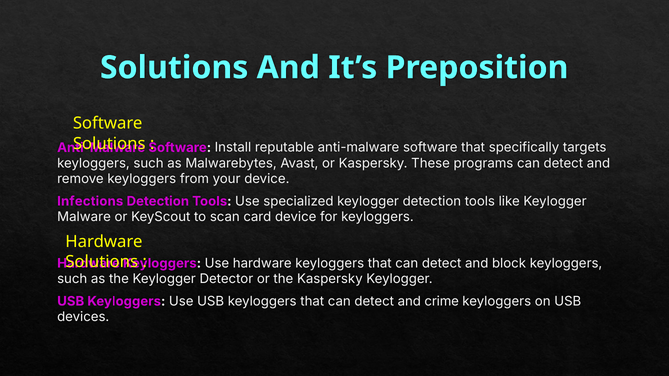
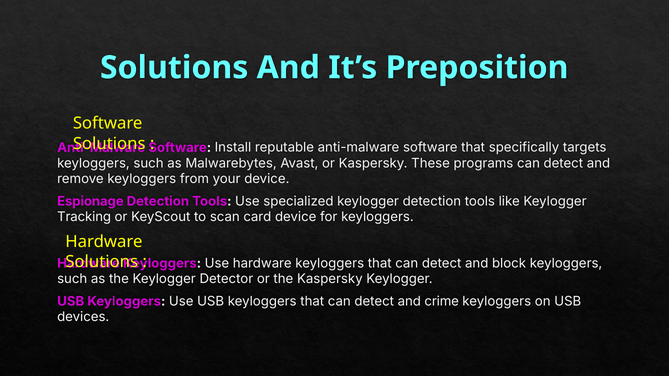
Infections: Infections -> Espionage (90, 201)
Malware: Malware -> Tracking (84, 217)
